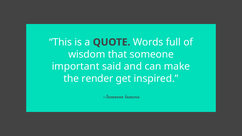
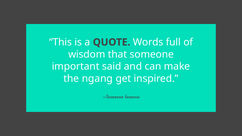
render: render -> ngang (97, 79)
